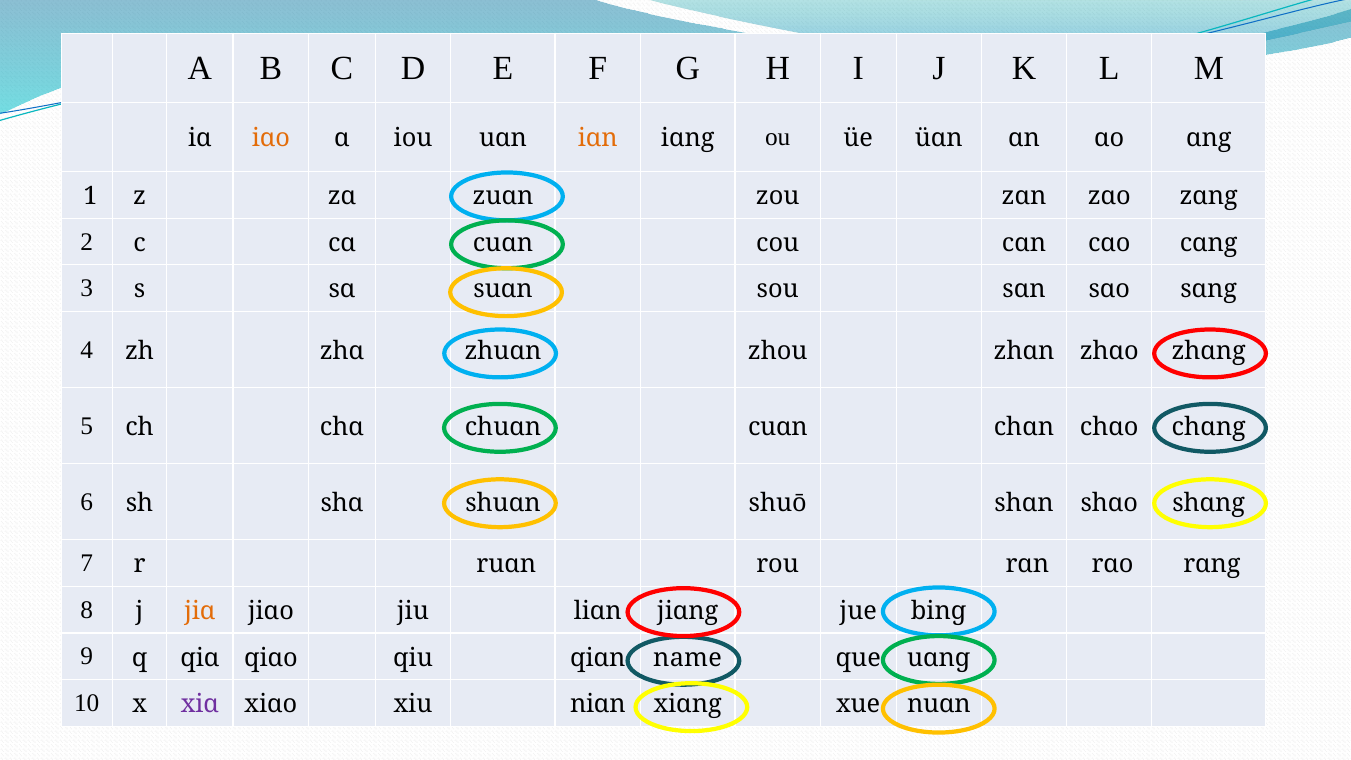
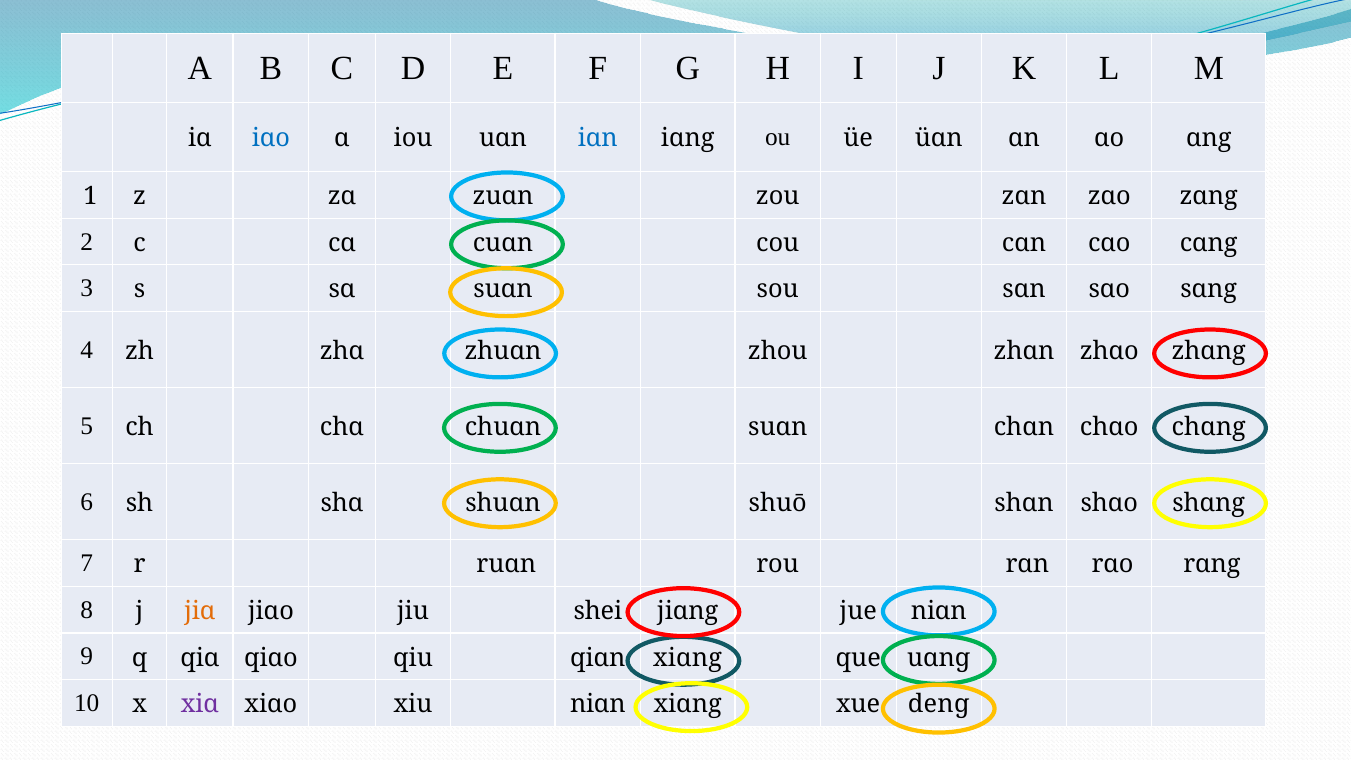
iɑo colour: orange -> blue (271, 138)
iɑn colour: orange -> blue (598, 138)
chuɑn cuɑn: cuɑn -> suɑn (778, 427)
liɑn: liɑn -> shei (598, 611)
jue binɡ: binɡ -> niɑn (939, 611)
qiɑn name: name -> xiɑng (688, 658)
nuɑn: nuɑn -> denɡ (939, 704)
